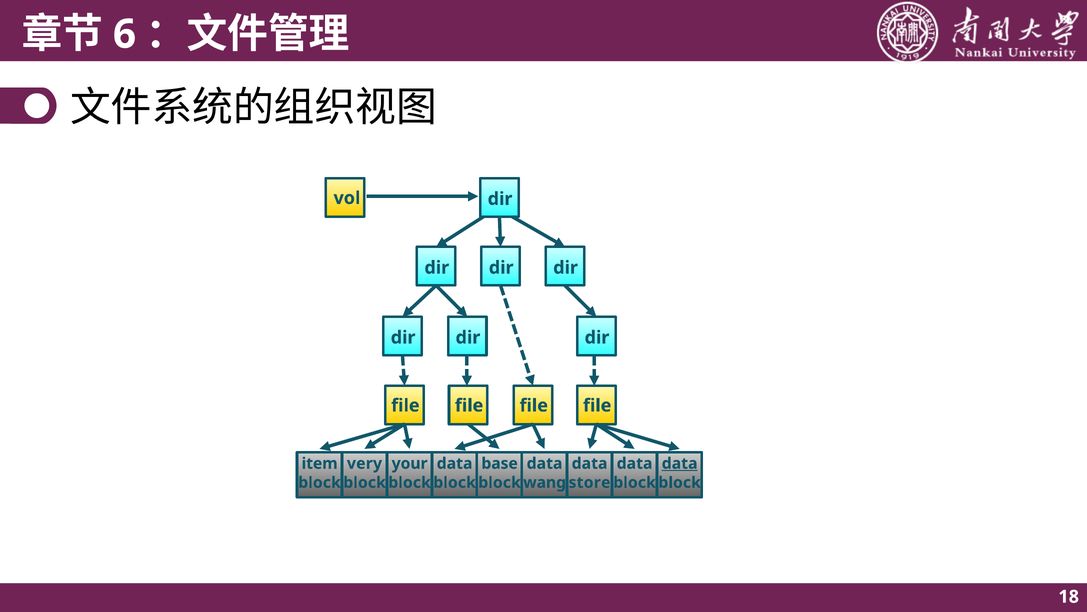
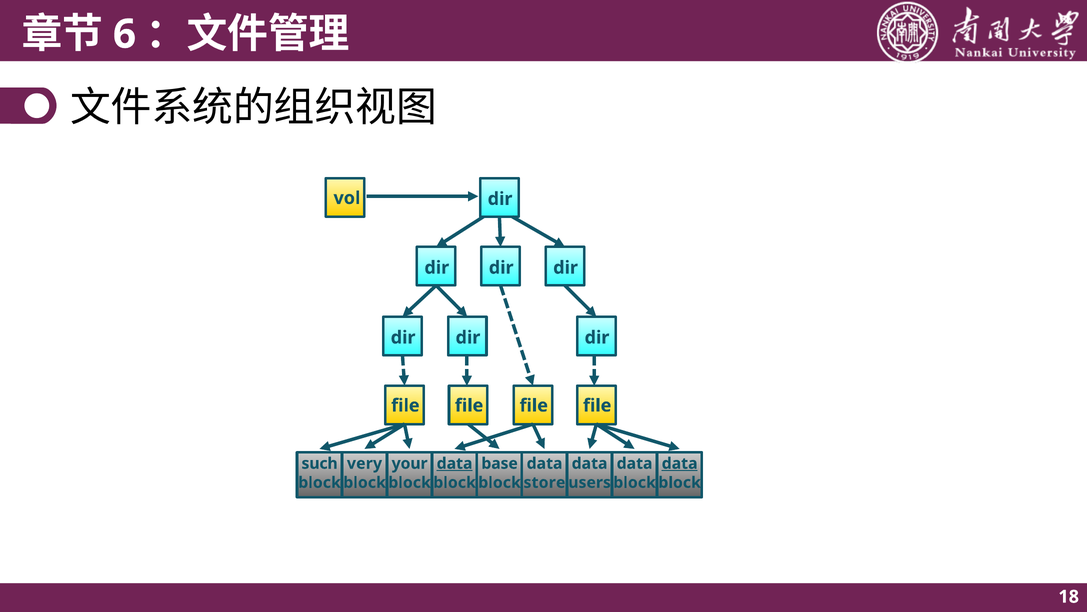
item: item -> such (320, 463)
data underline: none -> present (455, 463)
wang: wang -> store (544, 482)
store: store -> users (590, 482)
